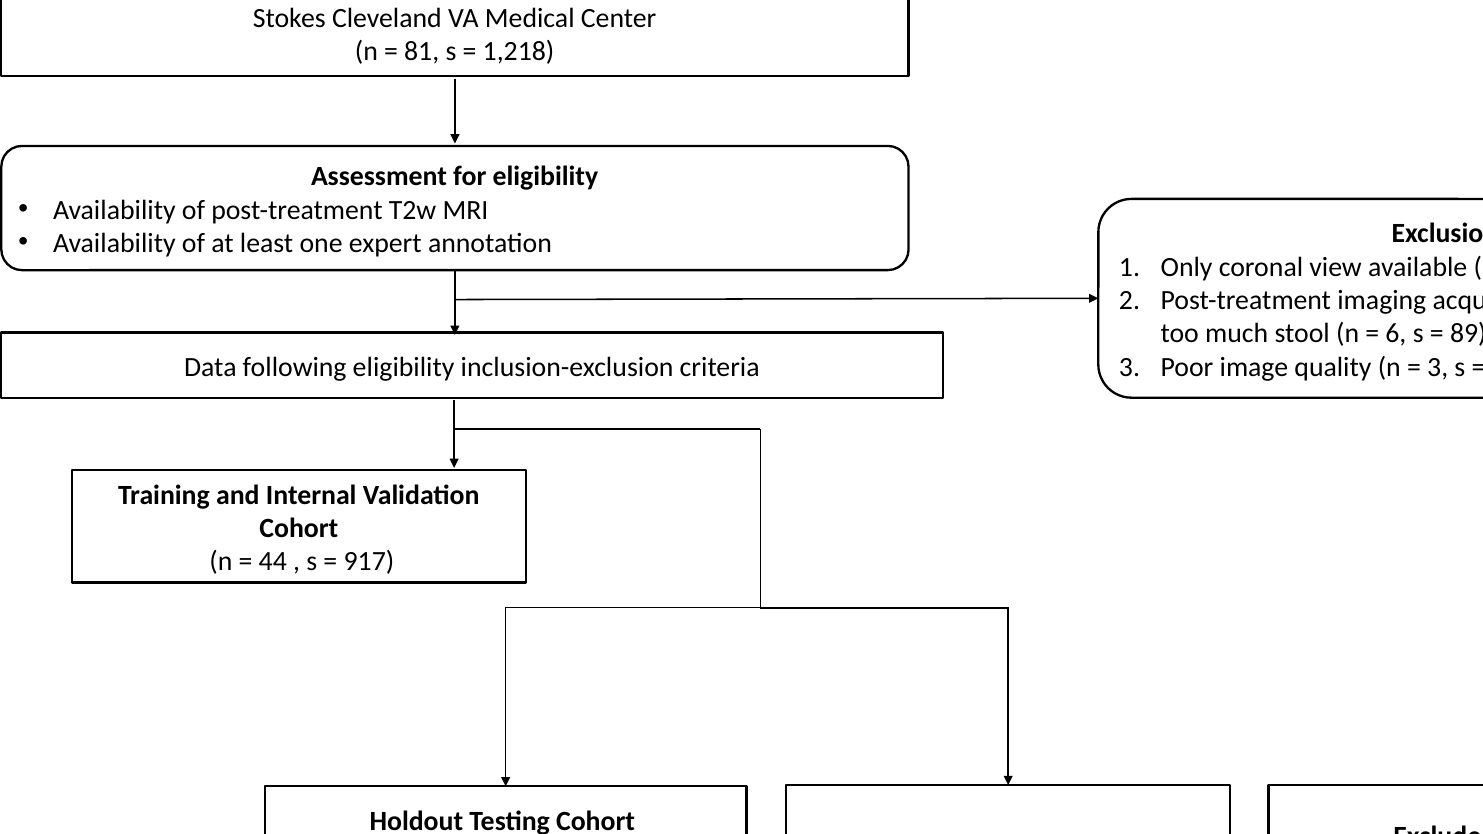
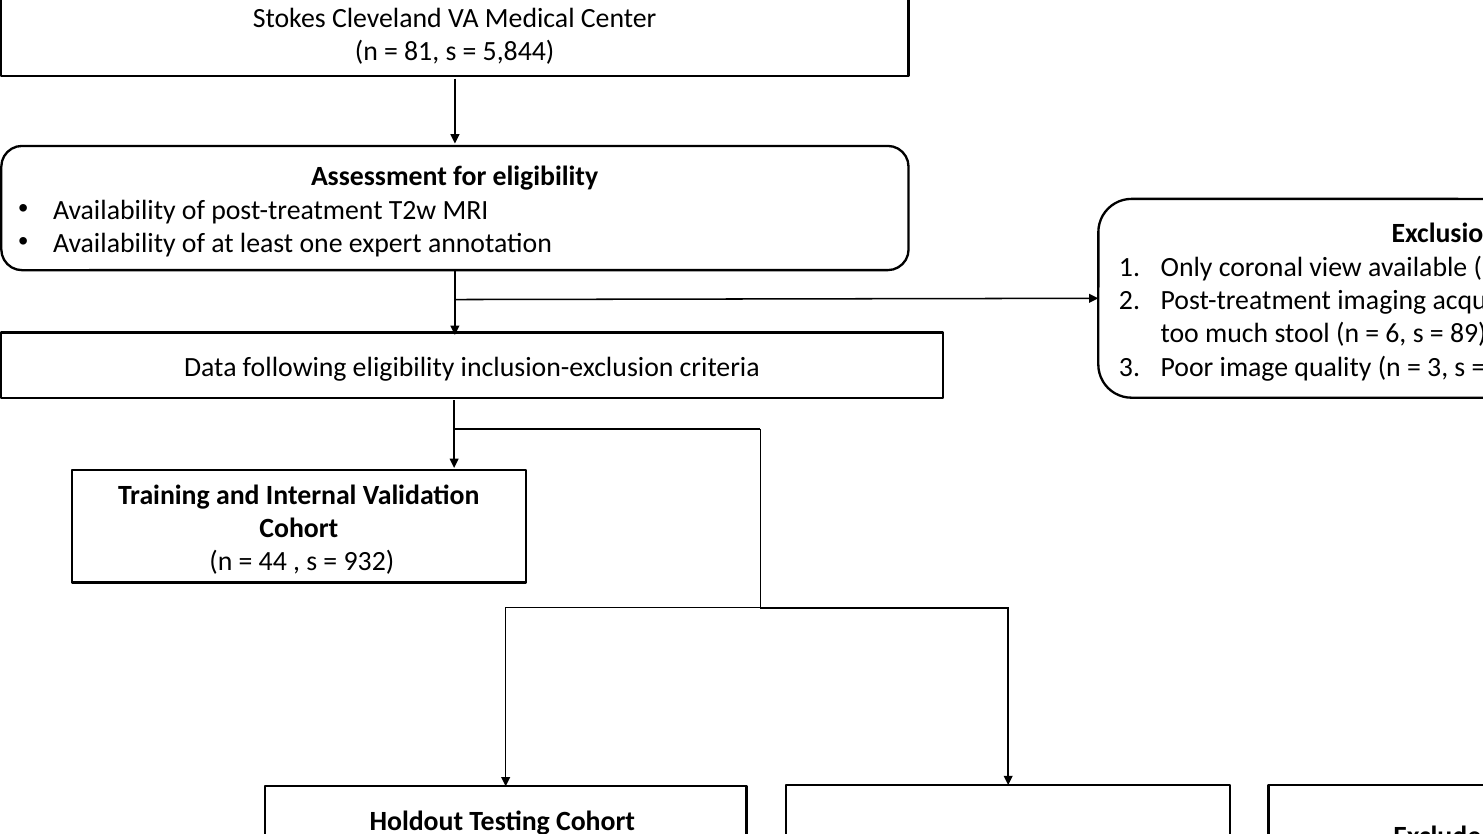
1,218: 1,218 -> 5,844 (519, 52)
917: 917 -> 932 (369, 562)
